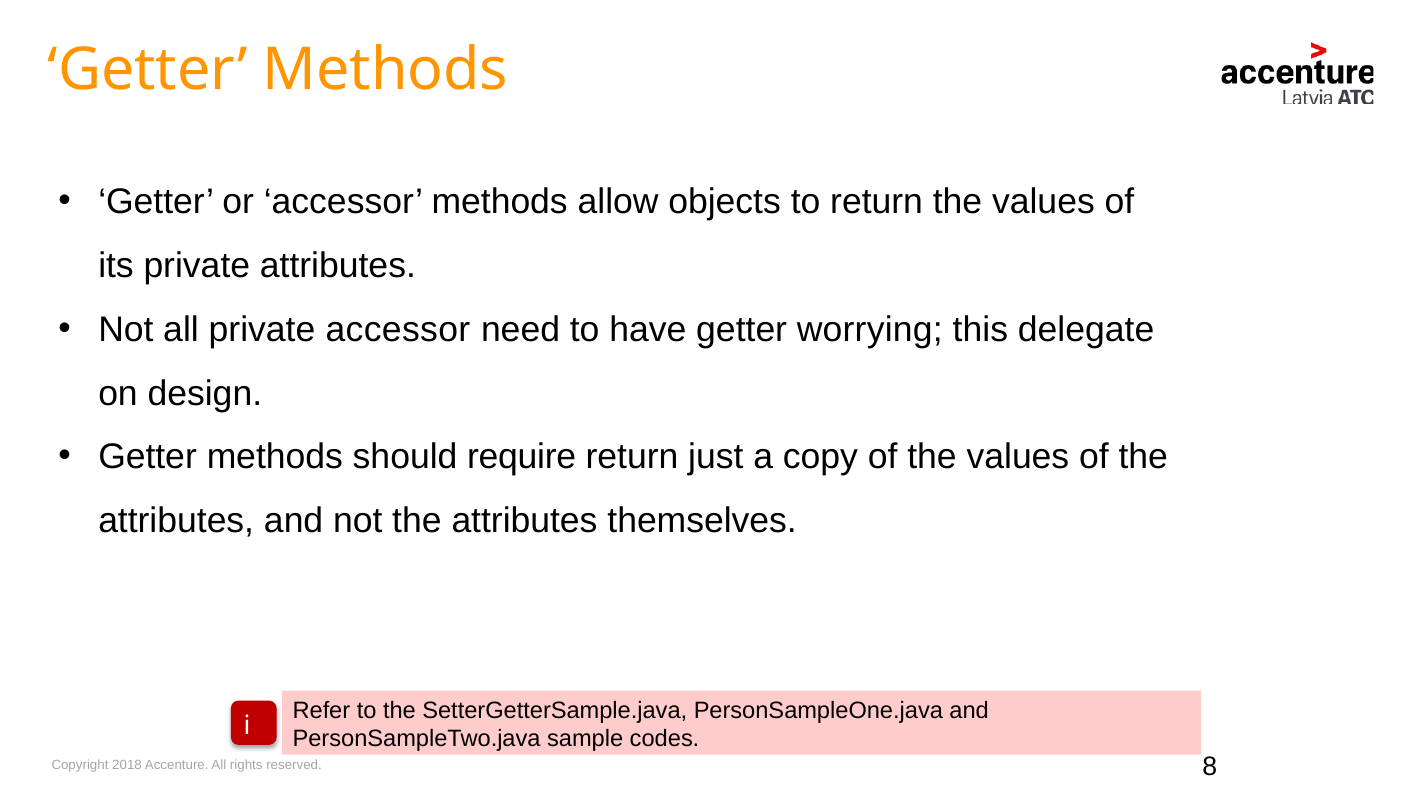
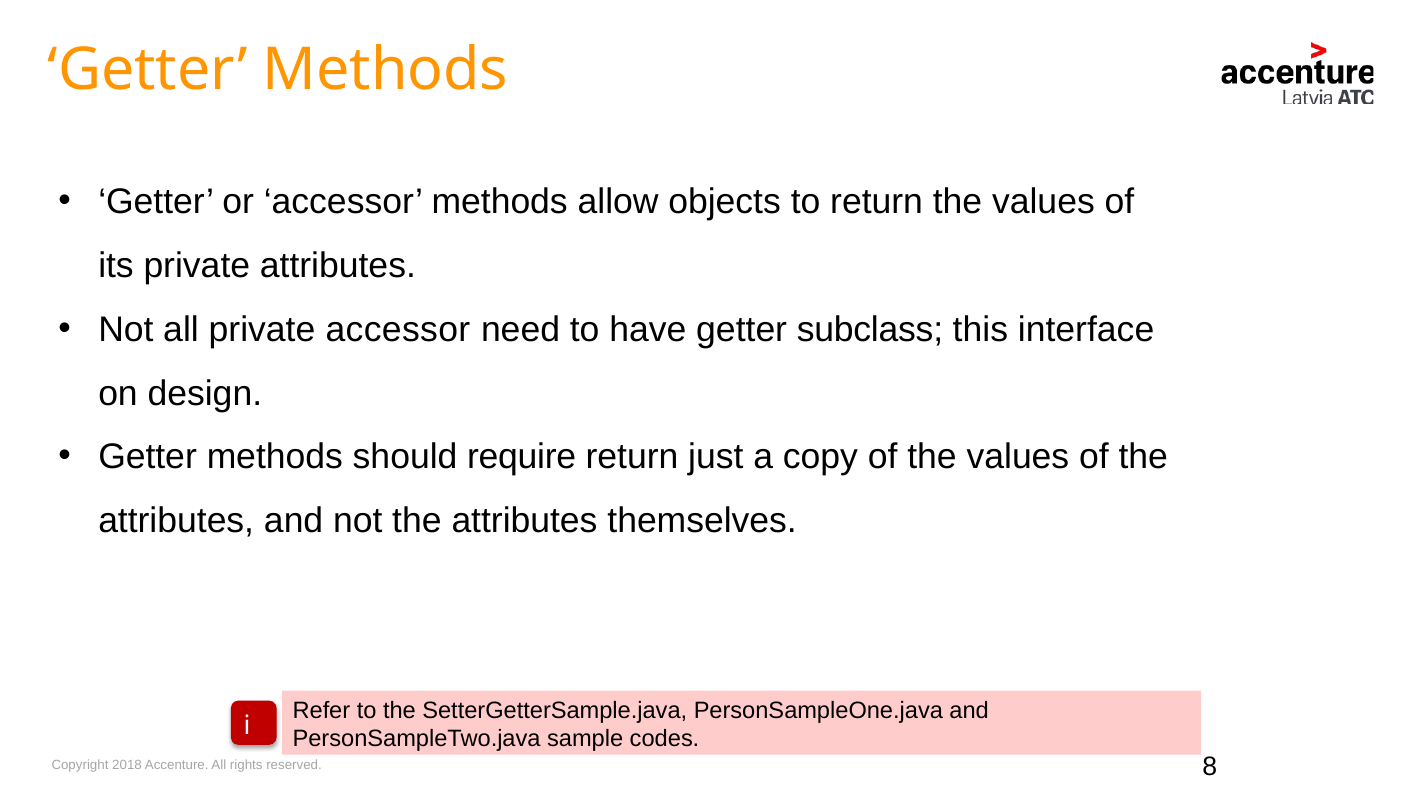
worrying: worrying -> subclass (870, 330)
delegate: delegate -> interface (1086, 330)
